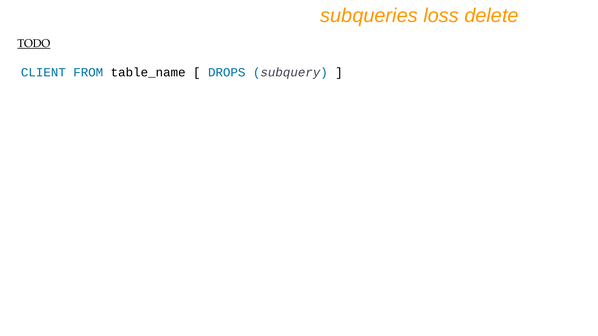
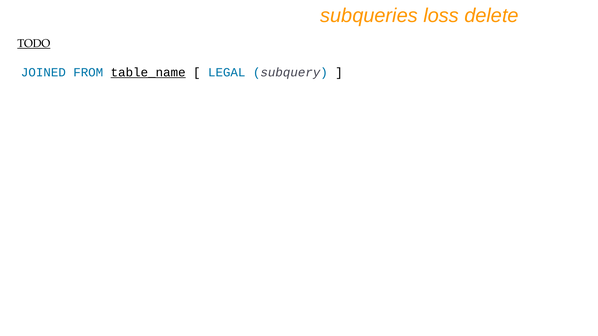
CLIENT: CLIENT -> JOINED (43, 72)
table_name underline: none -> present (148, 72)
DROPS: DROPS -> LEGAL (227, 72)
